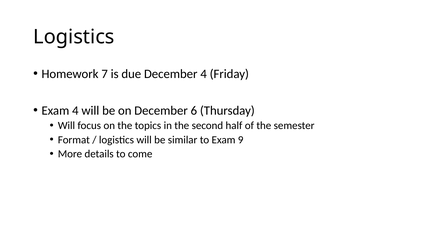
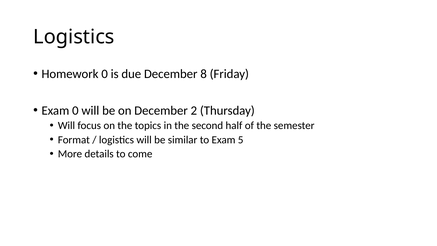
Homework 7: 7 -> 0 (105, 74)
December 4: 4 -> 8 (204, 74)
Exam 4: 4 -> 0 (75, 111)
6: 6 -> 2 (194, 111)
9: 9 -> 5 (241, 140)
